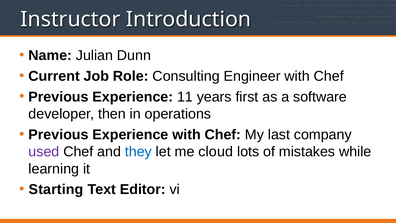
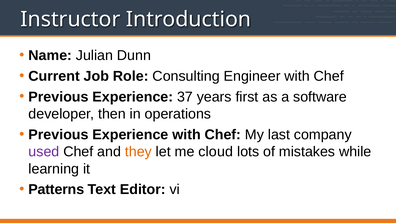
11: 11 -> 37 (185, 97)
they colour: blue -> orange (138, 152)
Starting: Starting -> Patterns (56, 189)
